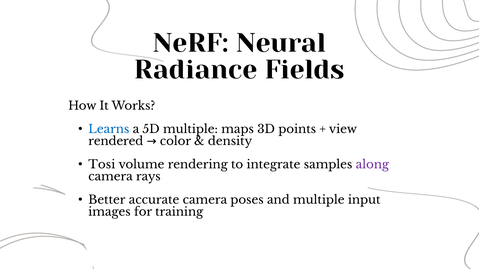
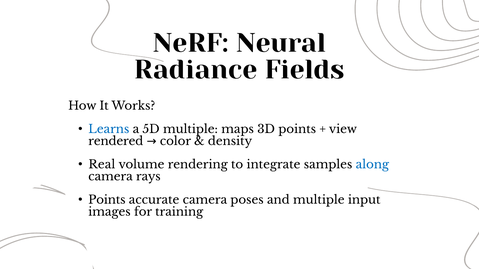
Tosi: Tosi -> Real (102, 165)
along colour: purple -> blue (372, 165)
Better: Better -> Points (107, 200)
